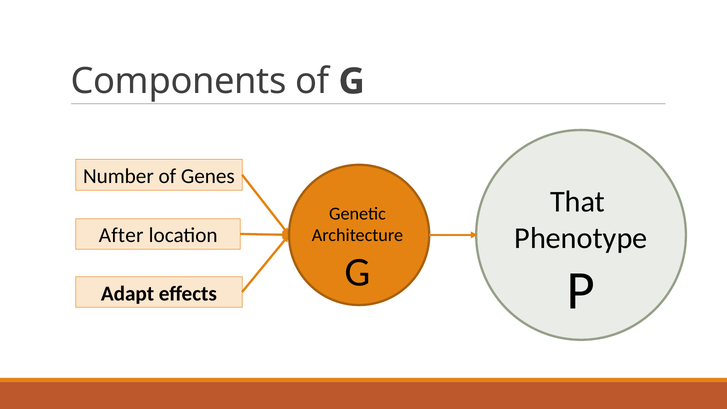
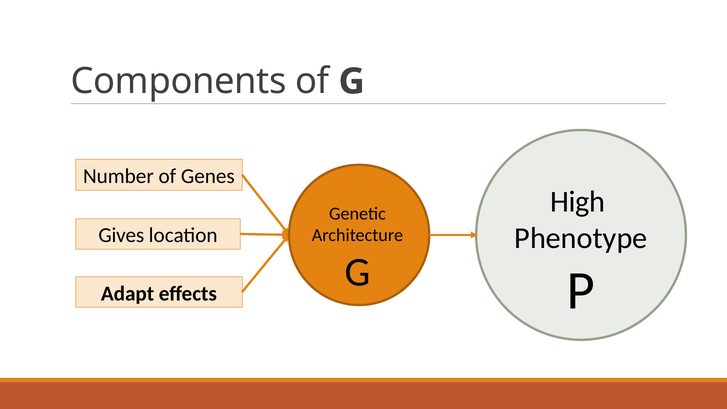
That: That -> High (578, 202)
After: After -> Gives (121, 235)
